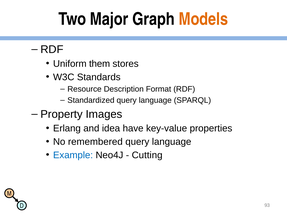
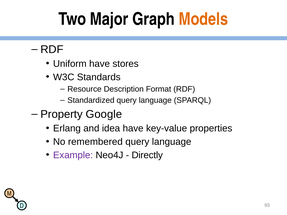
Uniform them: them -> have (100, 64)
Images: Images -> Google (104, 114)
Example colour: blue -> purple (73, 155)
Cutting: Cutting -> Directly (147, 155)
